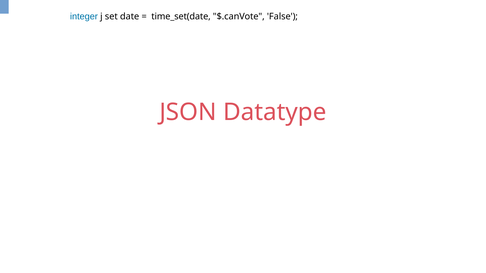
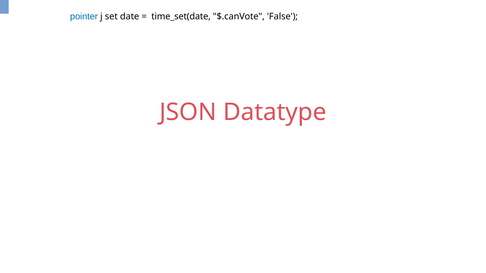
integer: integer -> pointer (84, 16)
